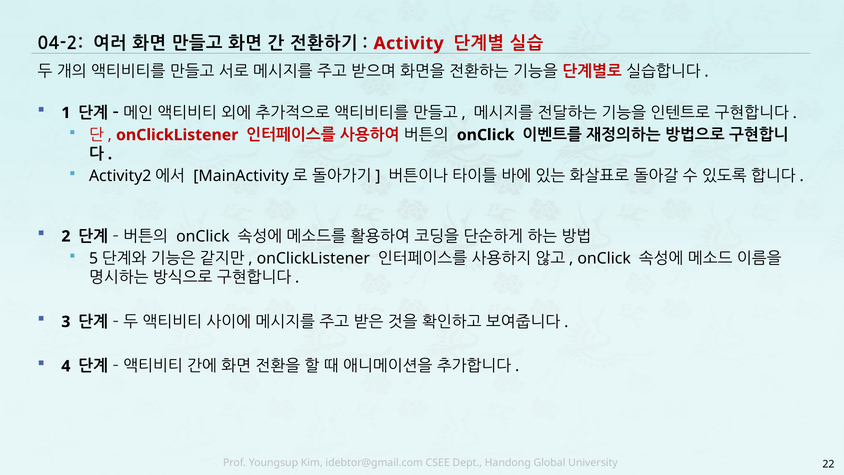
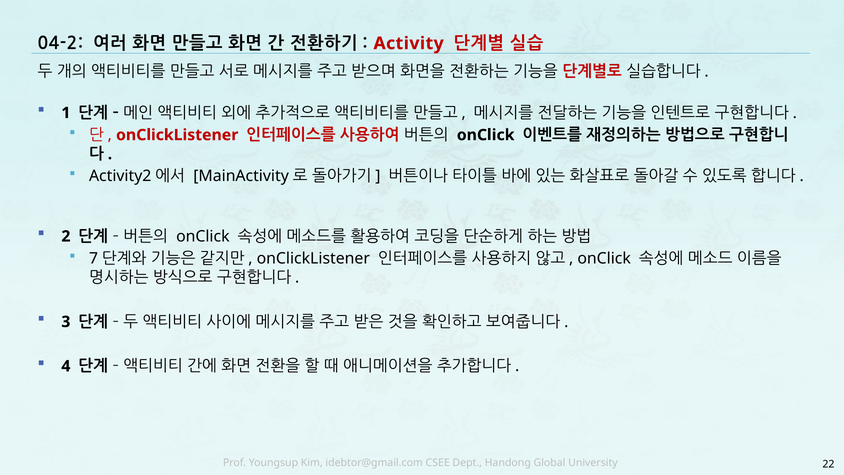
5: 5 -> 7 (94, 258)
